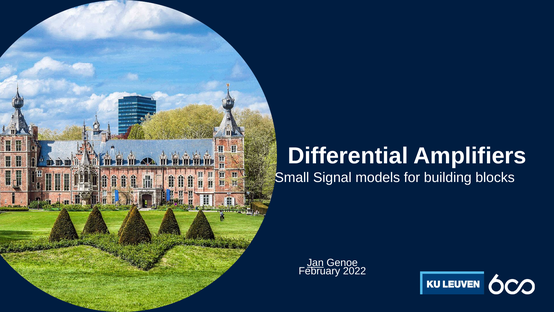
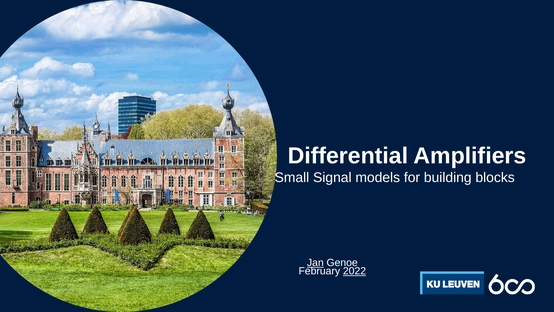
2022 underline: none -> present (355, 271)
